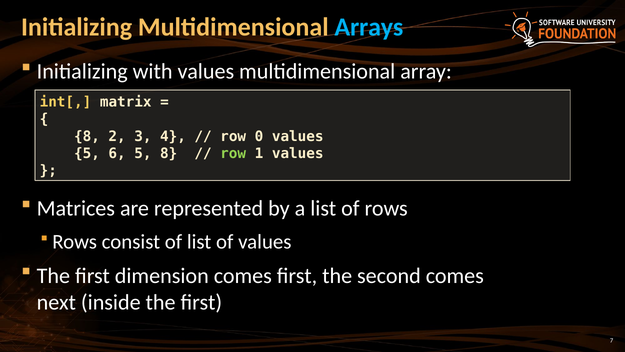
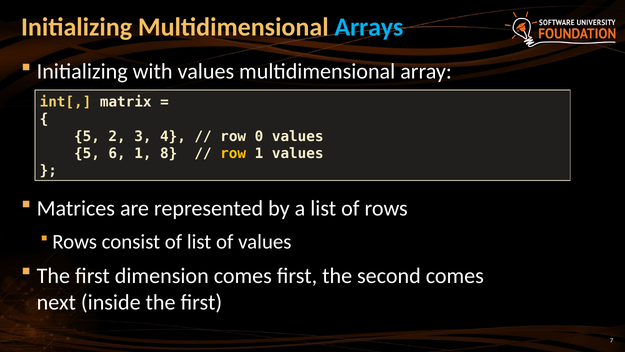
8: 8 -> 5 (87, 136)
6 5: 5 -> 1 (143, 153)
row colour: light green -> yellow (233, 153)
